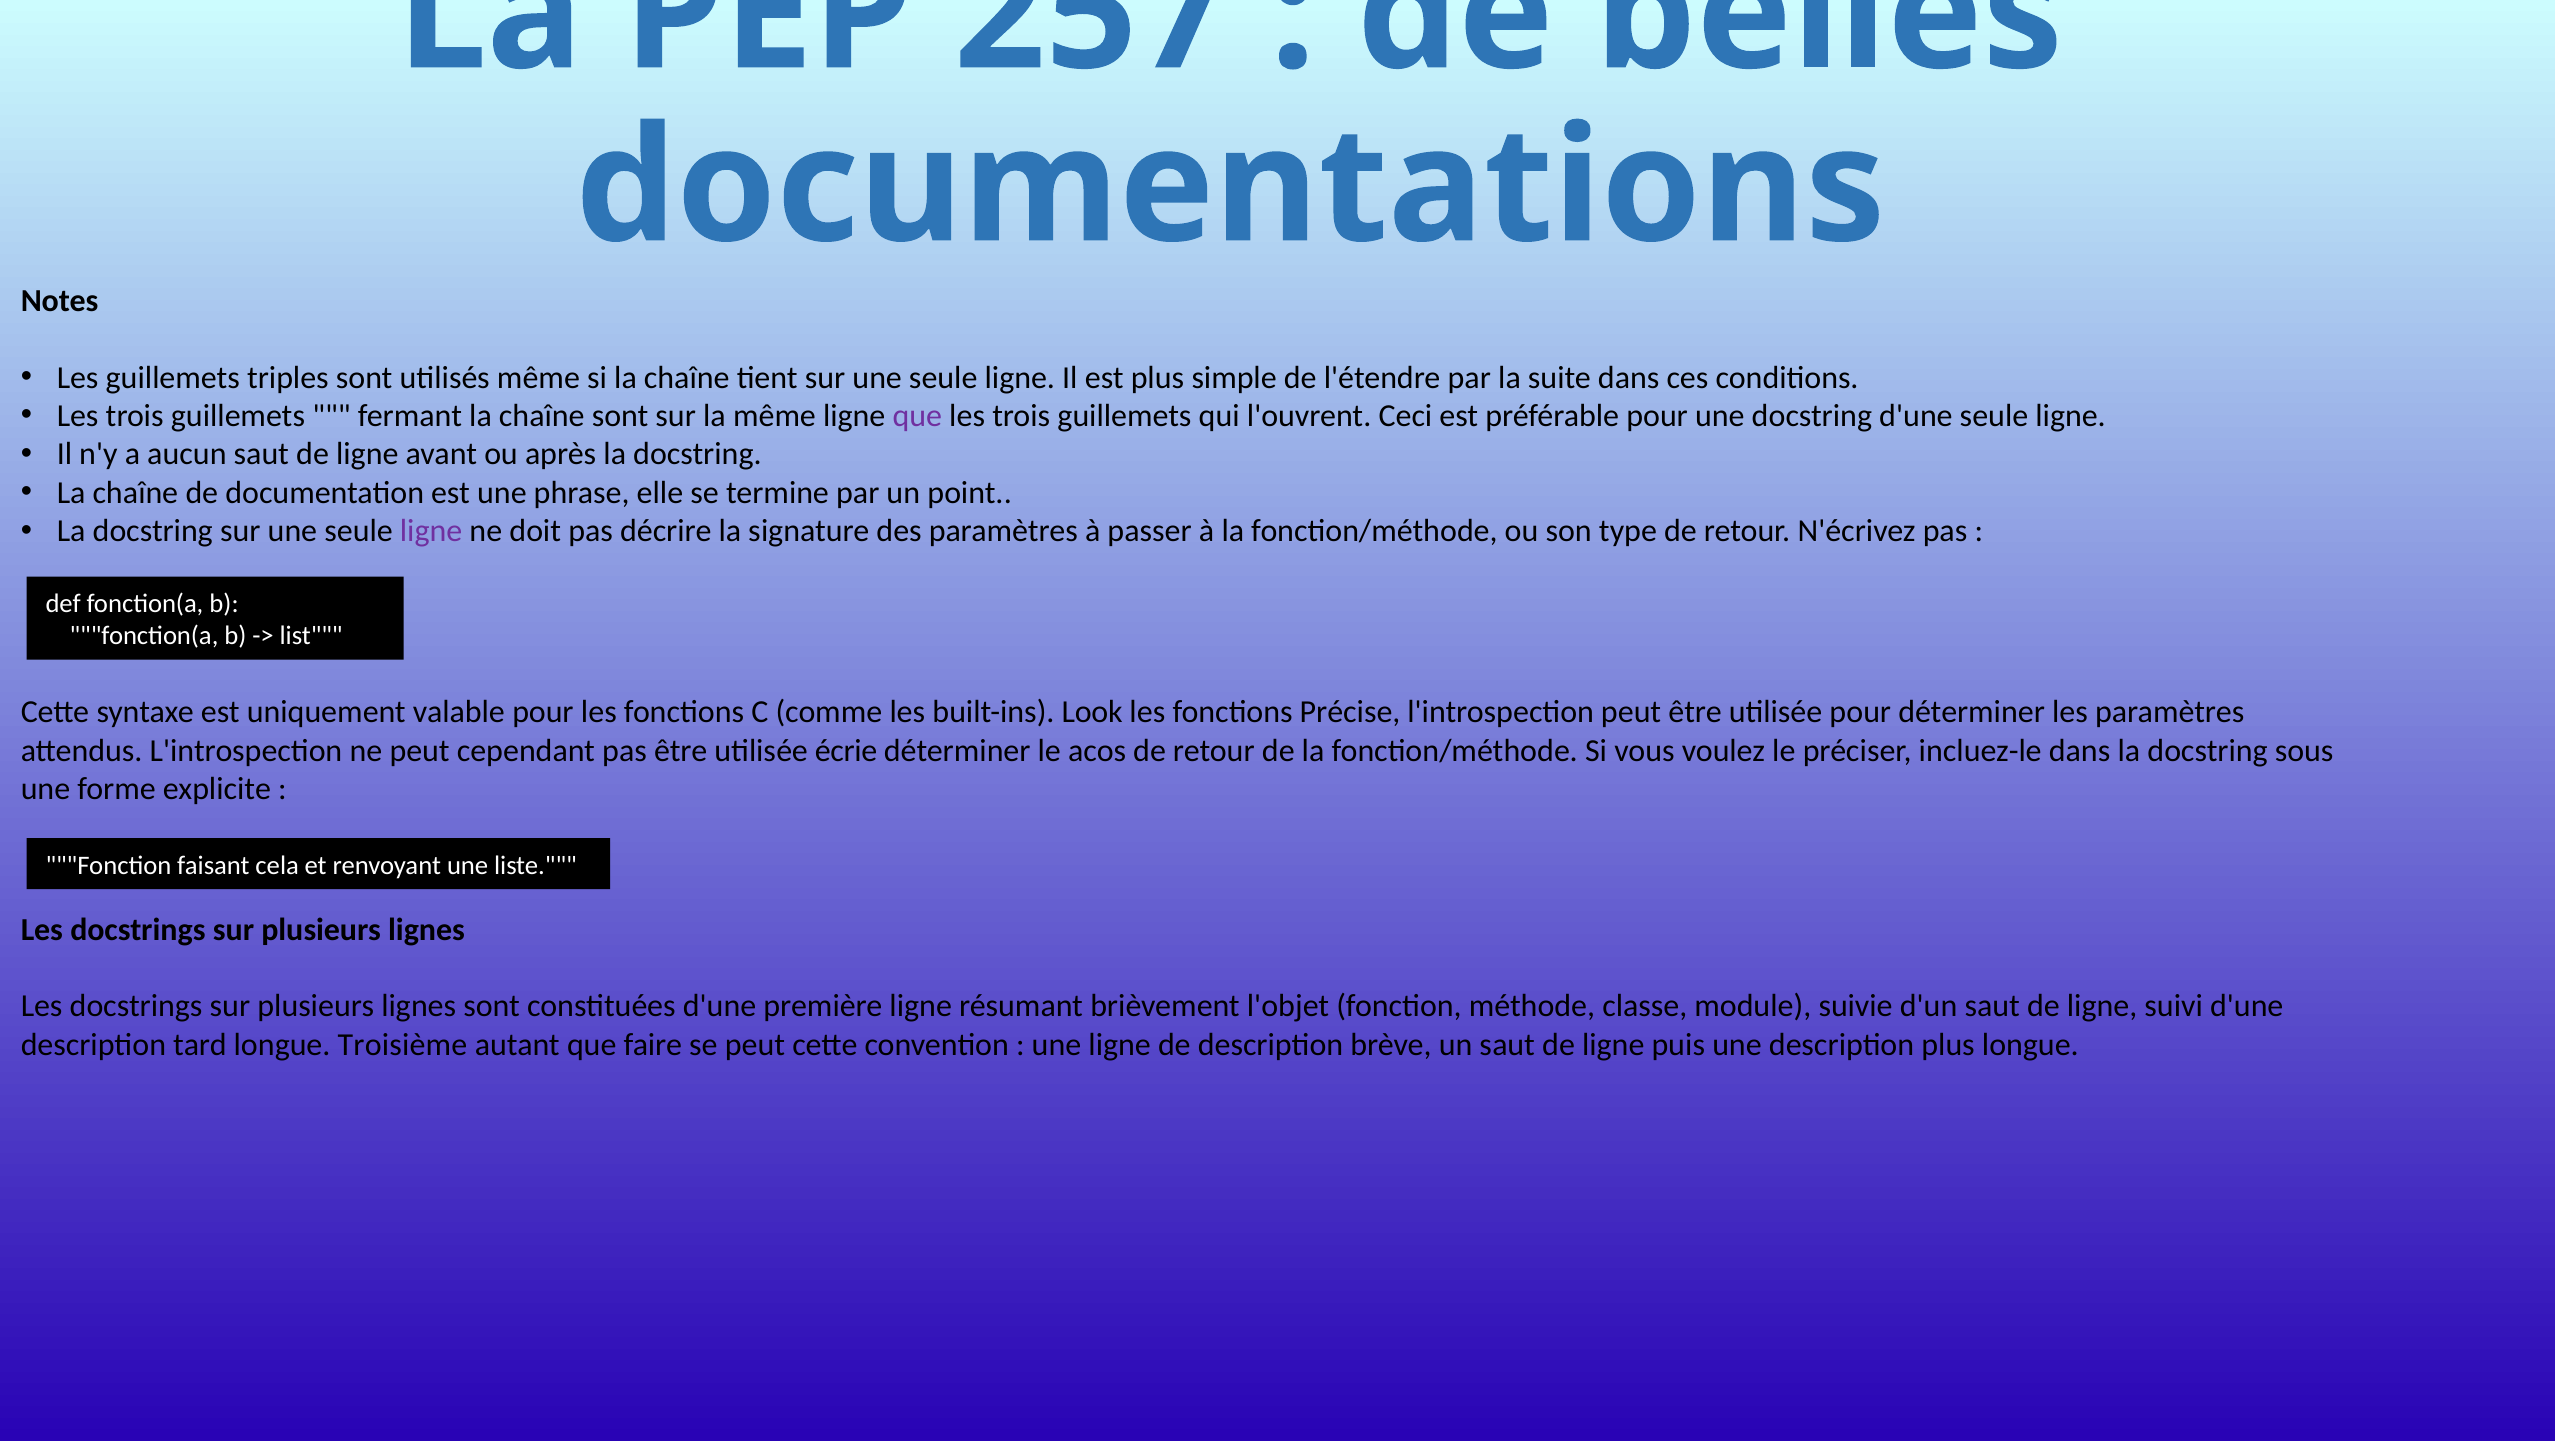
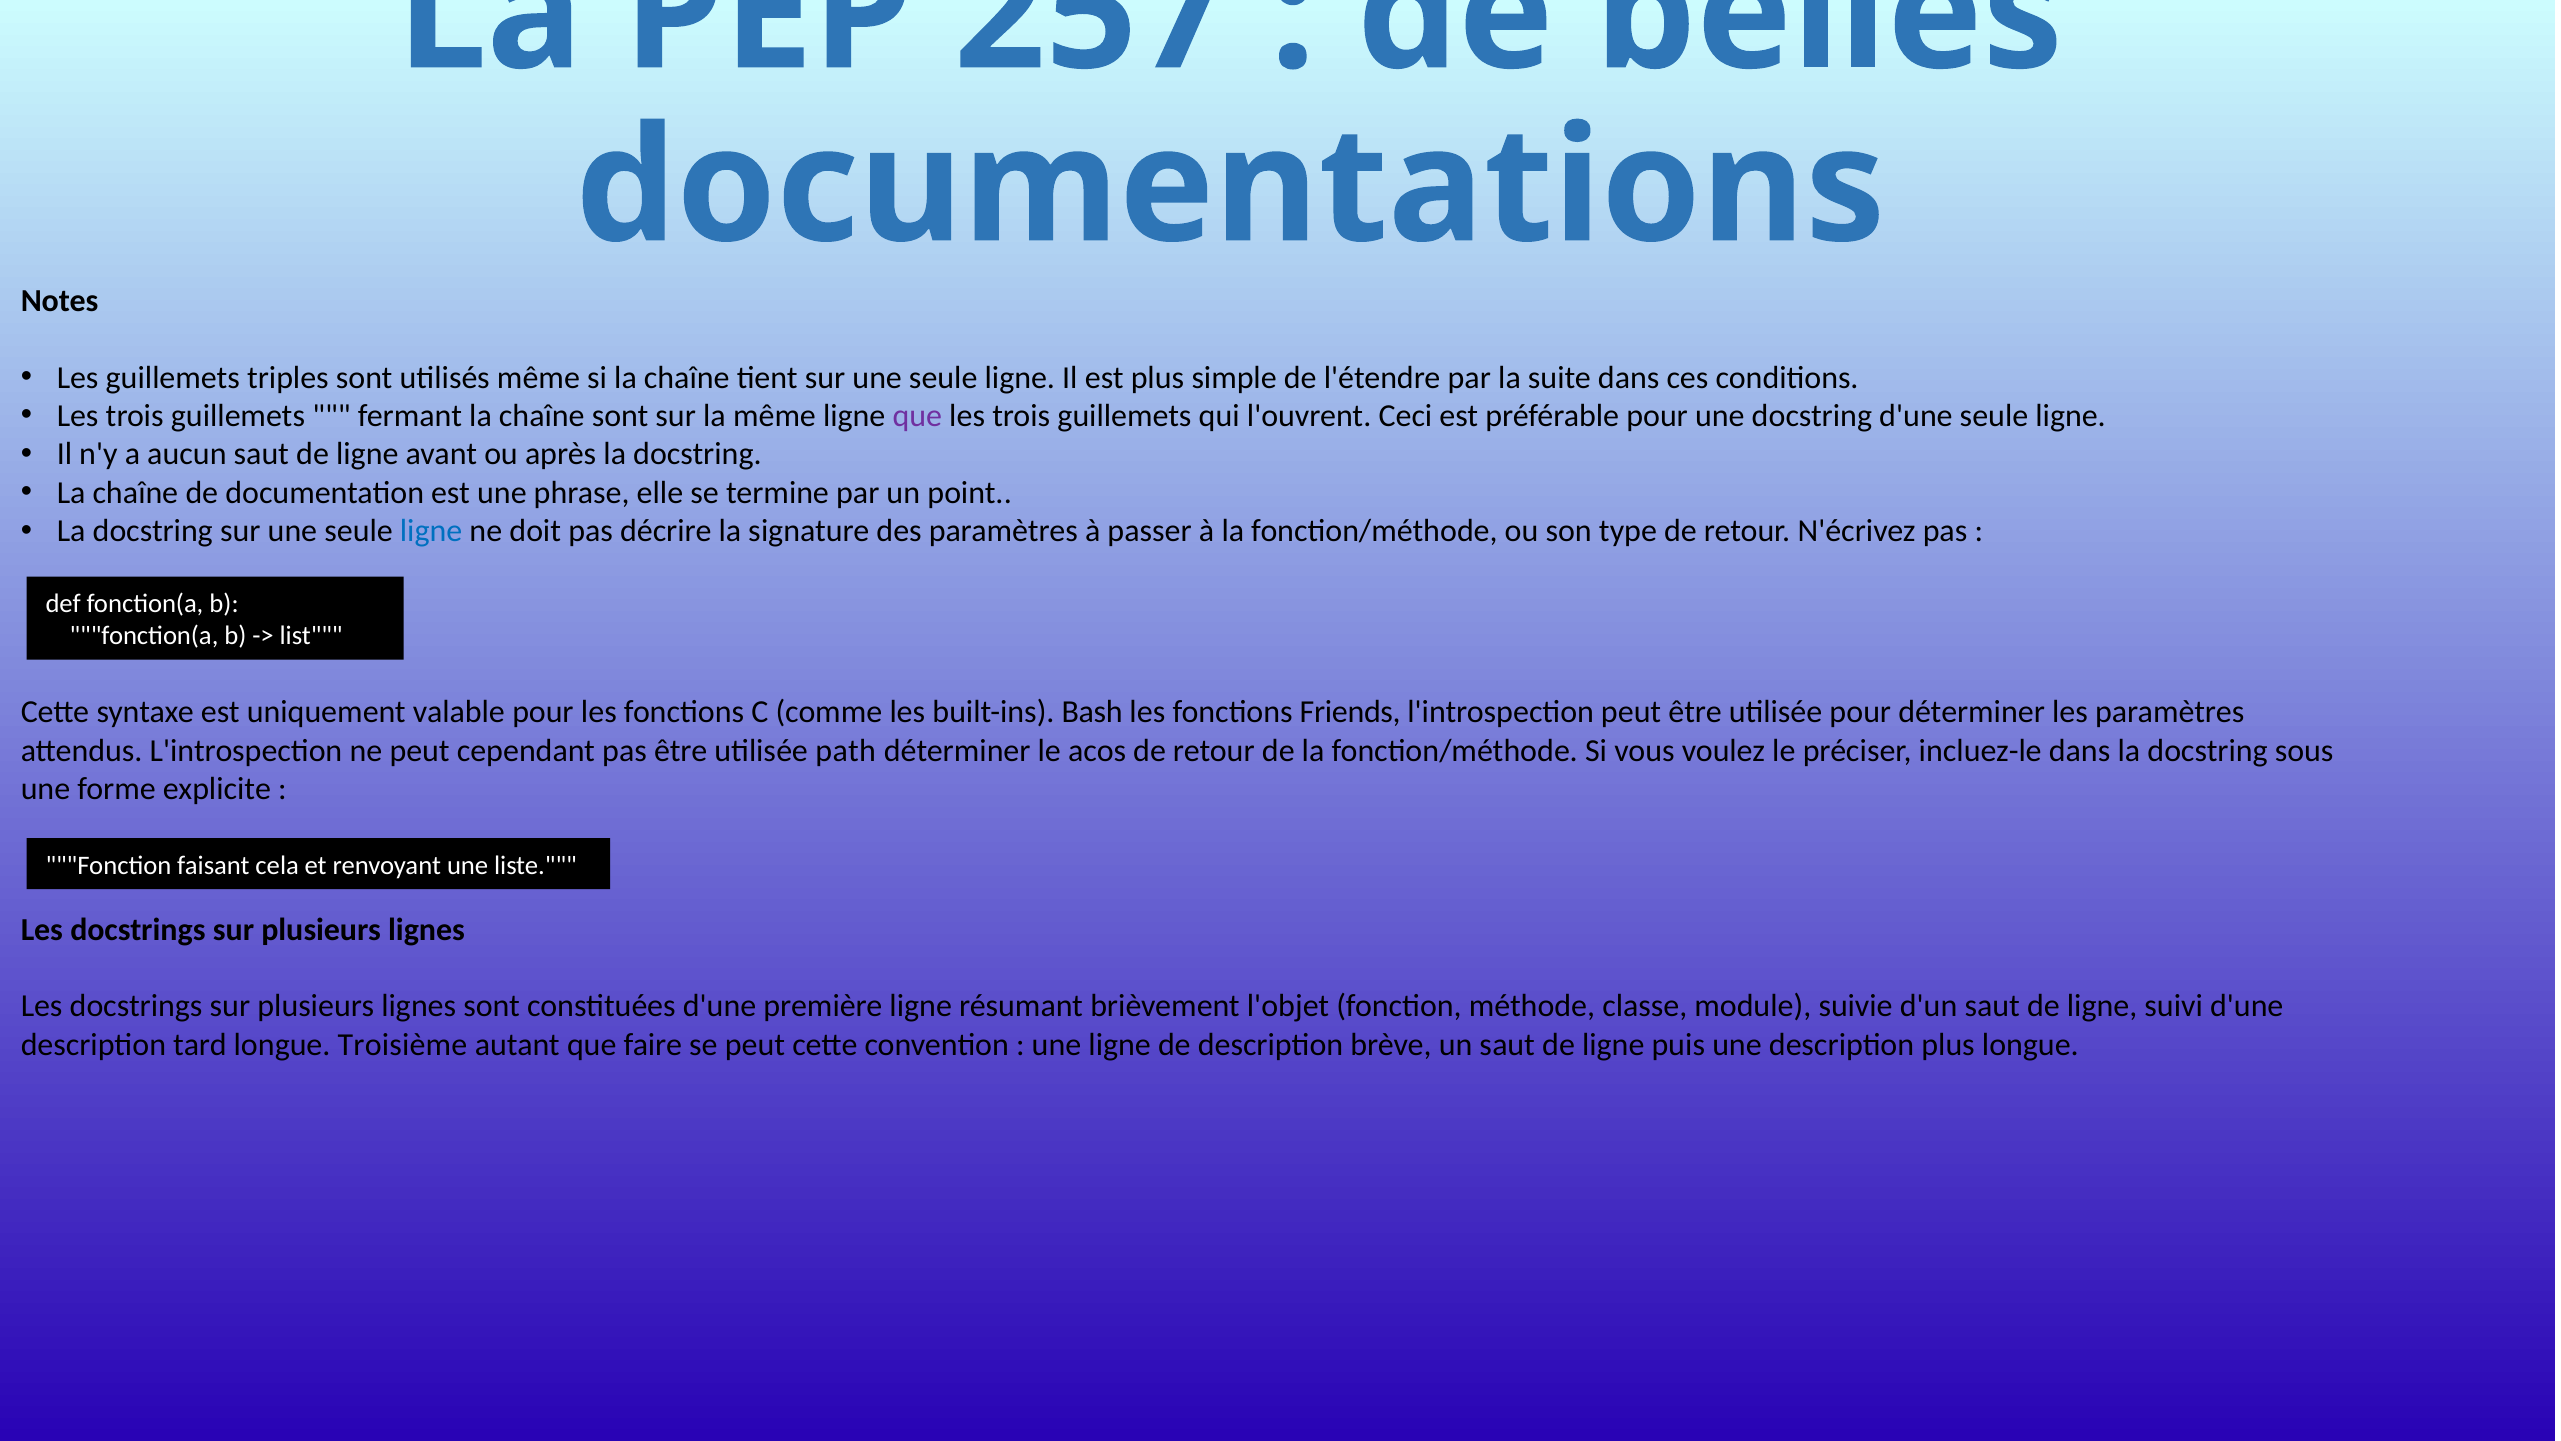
ligne colour: purple -> blue (431, 531)
Look: Look -> Bash (1092, 712)
Précise: Précise -> Friends (1350, 712)
écrie: écrie -> path (846, 751)
